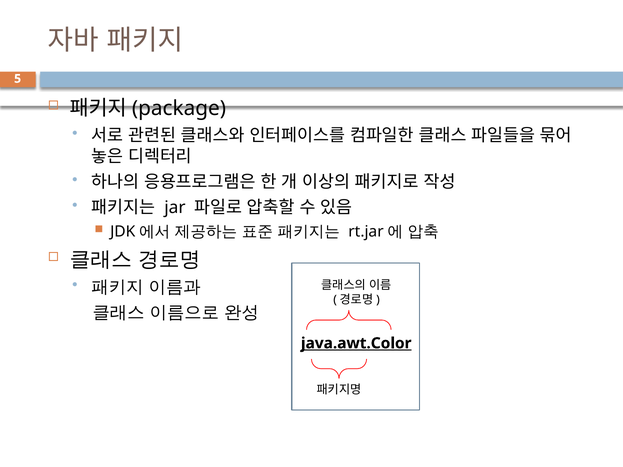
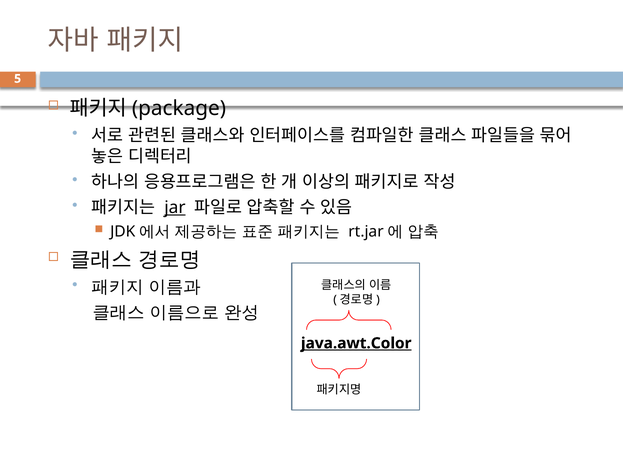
jar underline: none -> present (175, 208)
